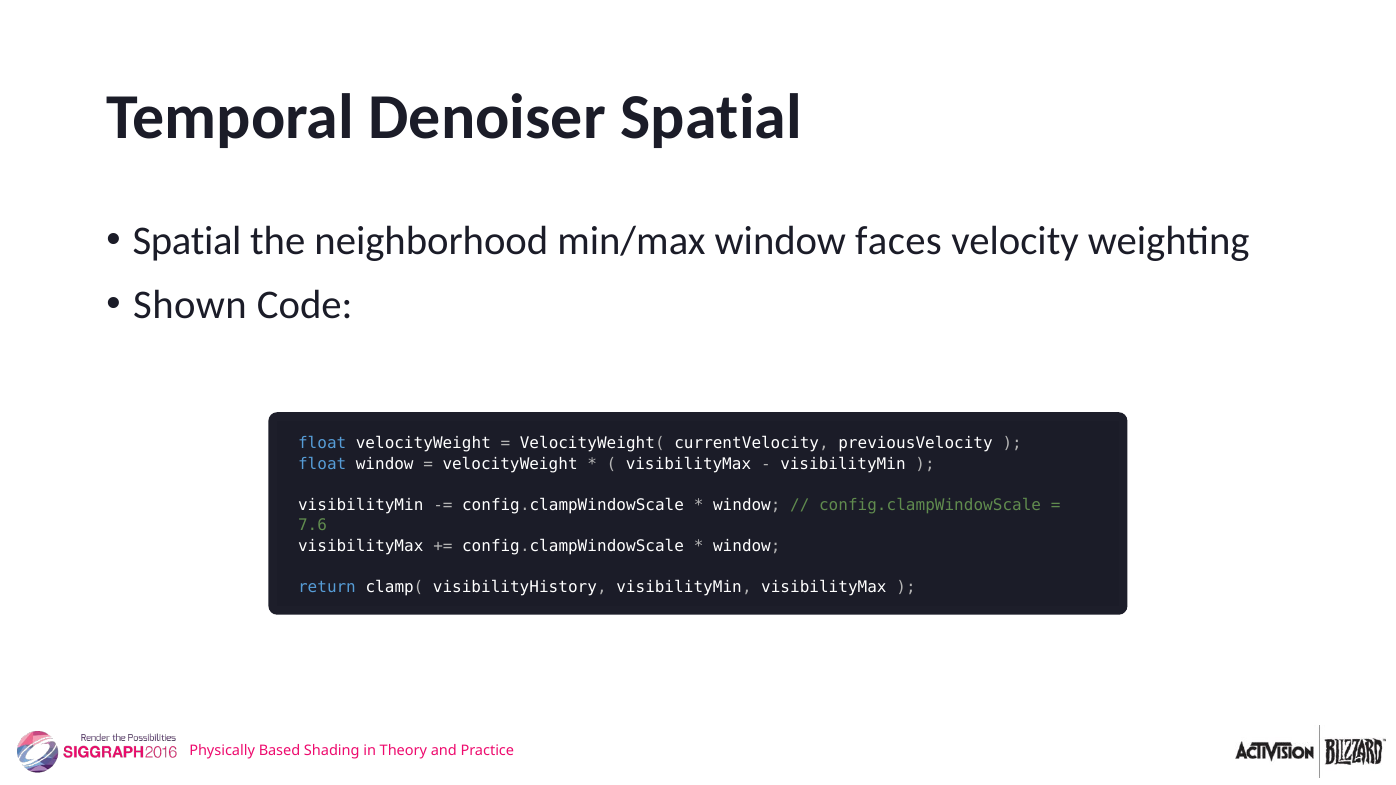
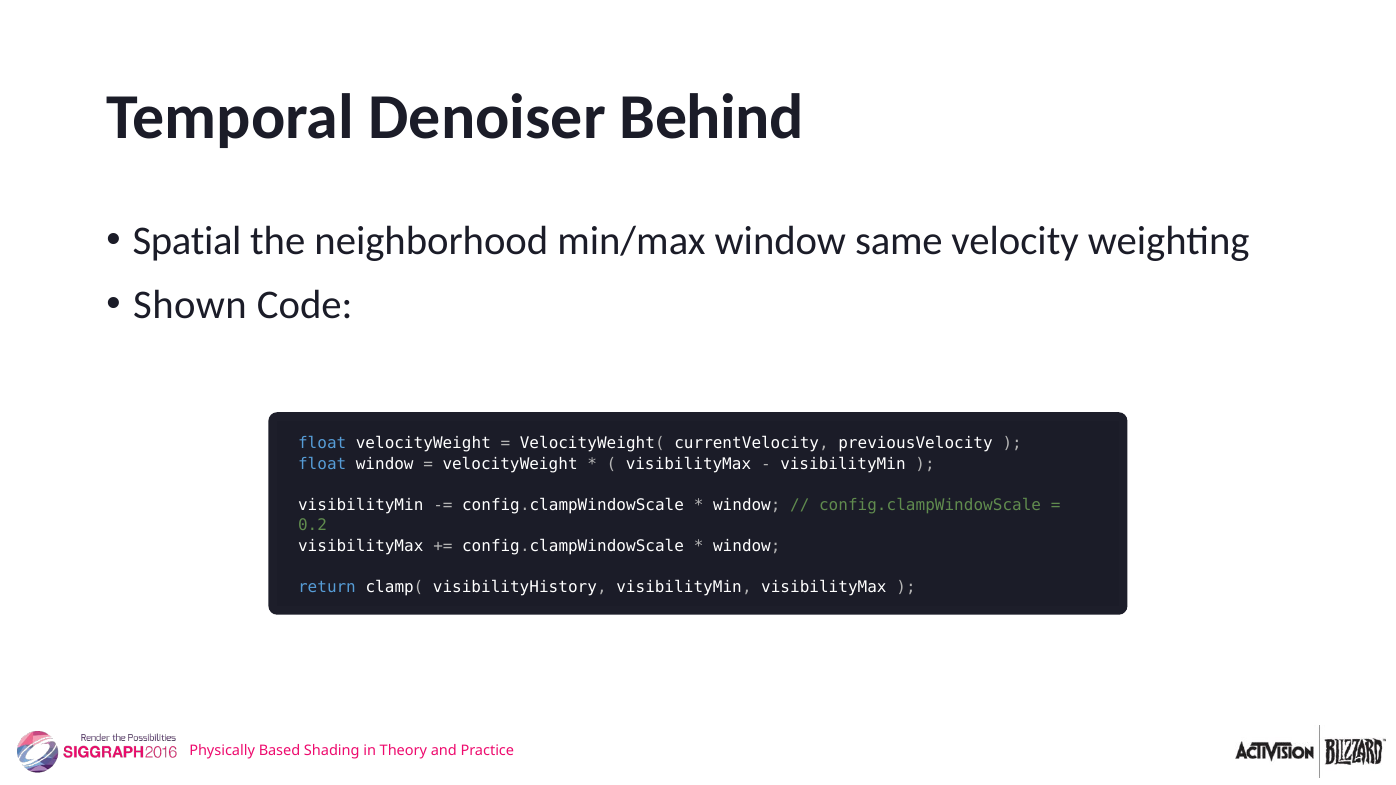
Denoiser Spatial: Spatial -> Behind (712, 117)
faces: faces -> same (899, 242)
7.6: 7.6 -> 0.2 (312, 526)
